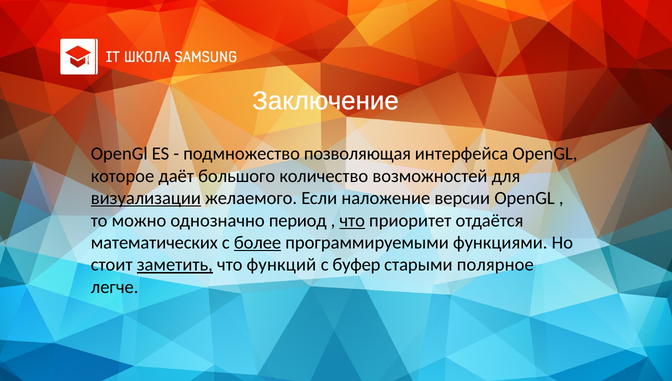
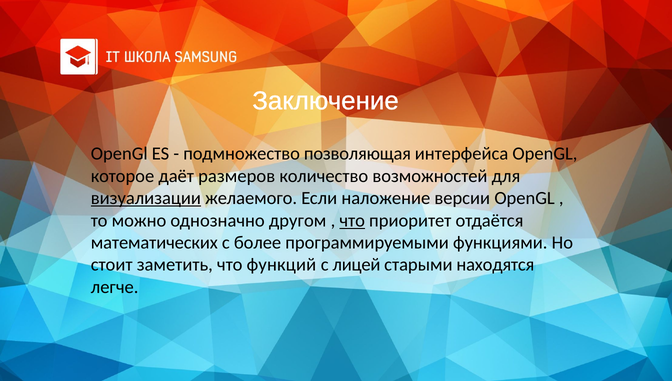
большого: большого -> размеров (237, 176)
период: период -> другом (298, 220)
более underline: present -> none (258, 243)
заметить underline: present -> none (175, 265)
буфер: буфер -> лицей (356, 265)
полярное: полярное -> находятся (495, 265)
